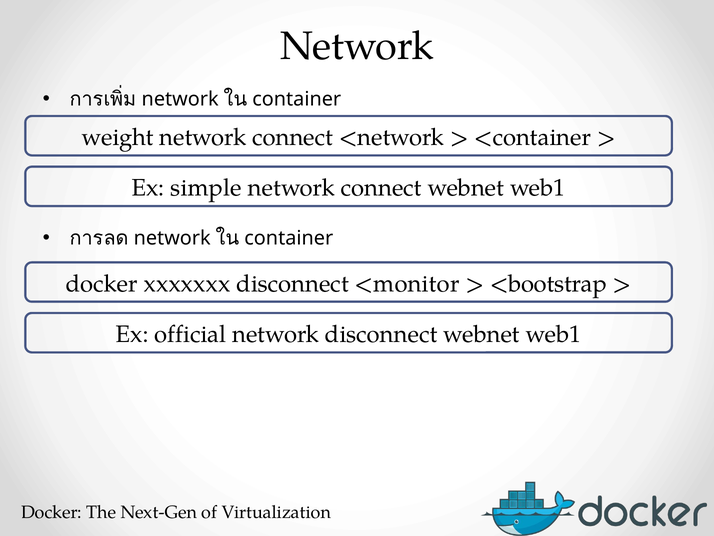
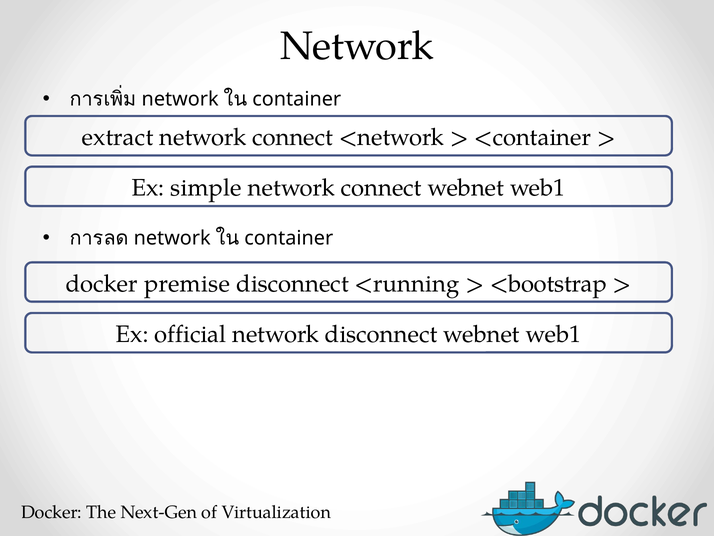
weight: weight -> extract (118, 137)
xxxxxxx: xxxxxxx -> premise (187, 283)
<monitor: <monitor -> <running (407, 283)
